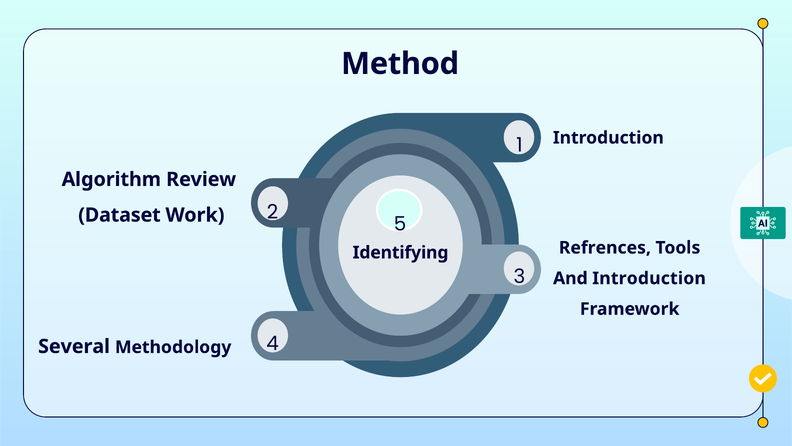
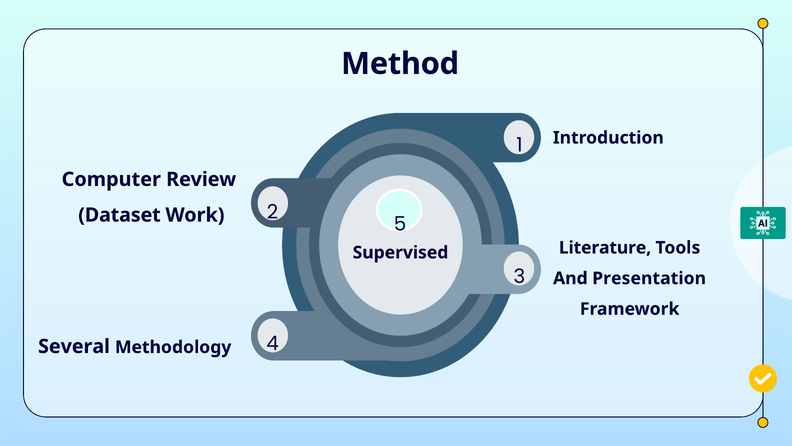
Algorithm: Algorithm -> Computer (111, 179)
Refrences: Refrences -> Literature (605, 248)
Identifying: Identifying -> Supervised (400, 252)
And Introduction: Introduction -> Presentation (649, 278)
